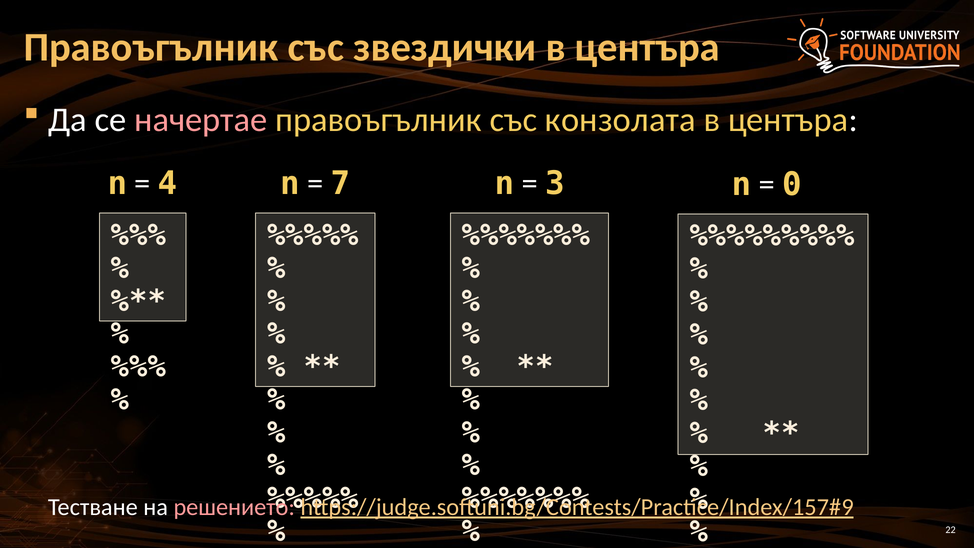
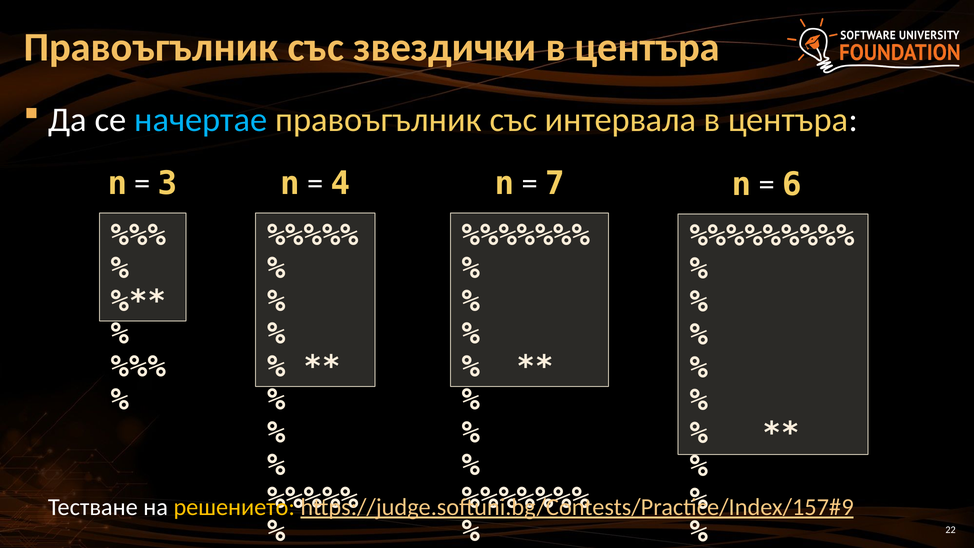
начертае colour: pink -> light blue (201, 120)
конзолата: конзолата -> интервала (621, 120)
4: 4 -> 3 (168, 184)
7: 7 -> 4 (341, 184)
3: 3 -> 7 (555, 184)
0: 0 -> 6 (792, 184)
решението colour: pink -> yellow (234, 507)
